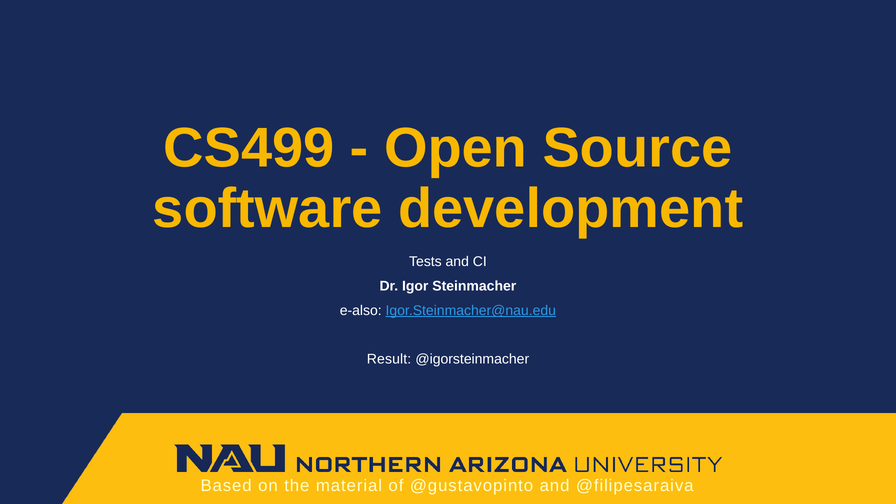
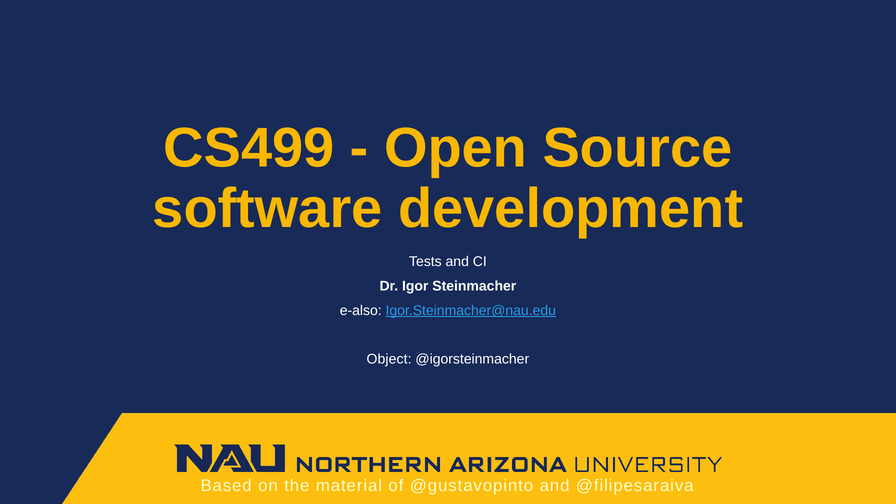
Result: Result -> Object (389, 359)
